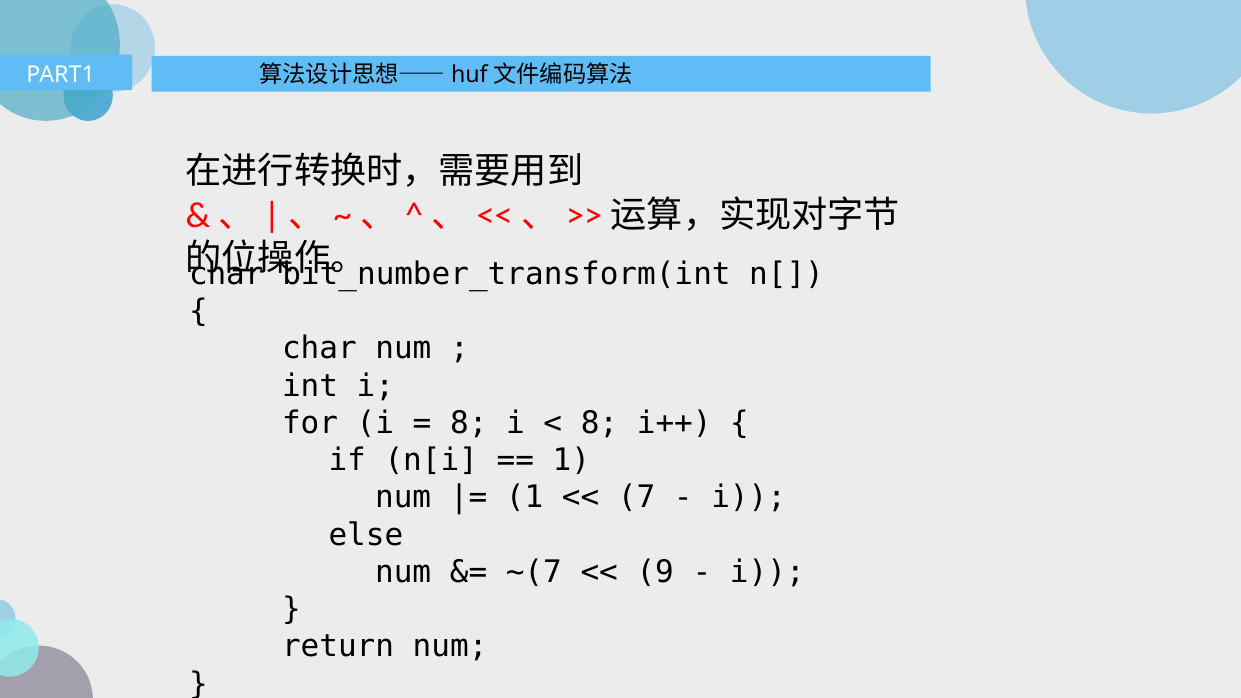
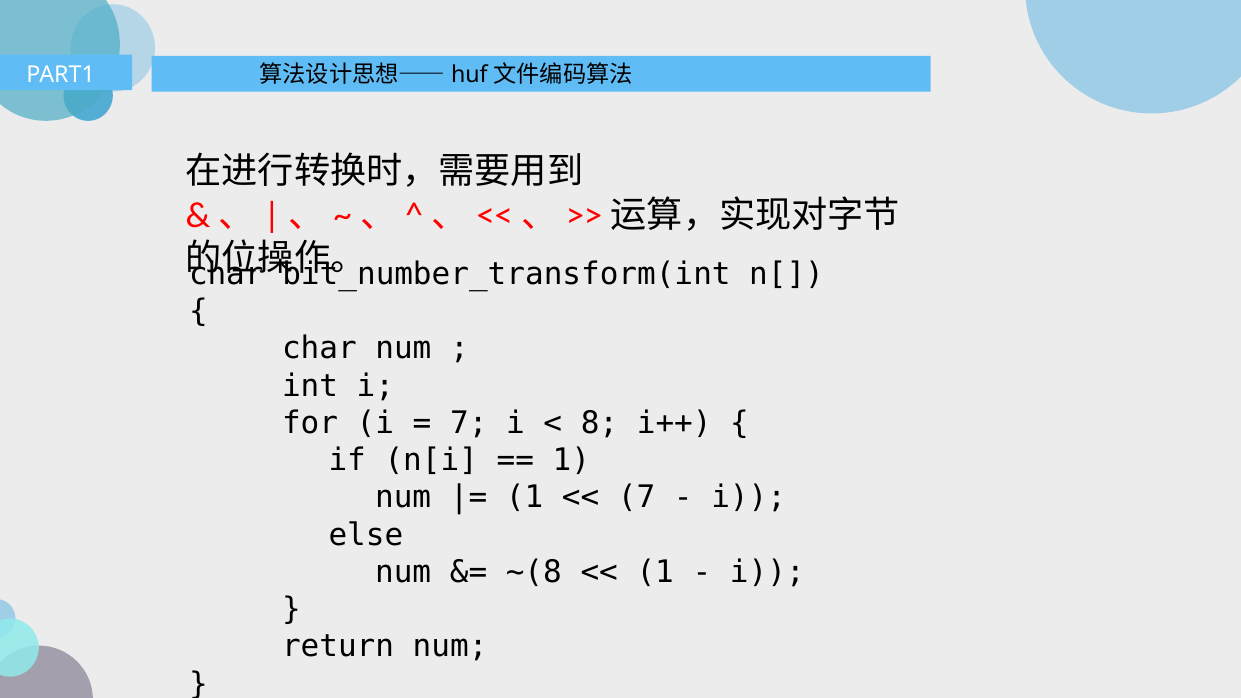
8: 8 -> 7 (469, 423)
~(7: ~(7 -> ~(8 (534, 572)
9: 9 -> 1 (655, 572)
